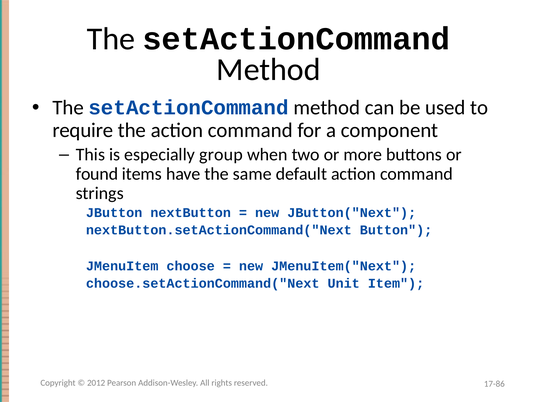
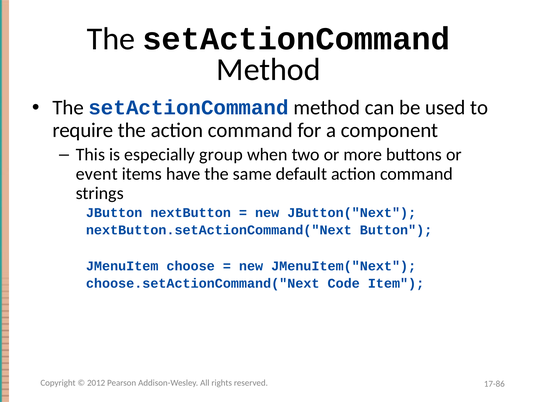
found: found -> event (97, 174)
Unit: Unit -> Code (344, 284)
